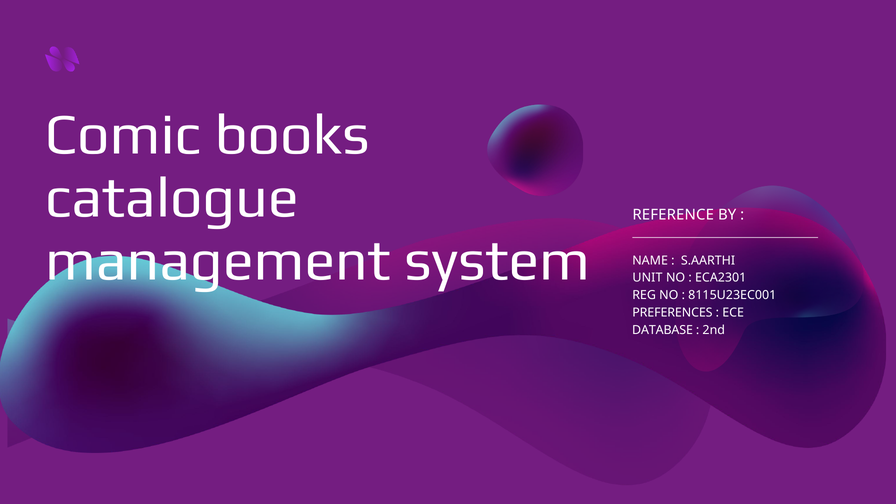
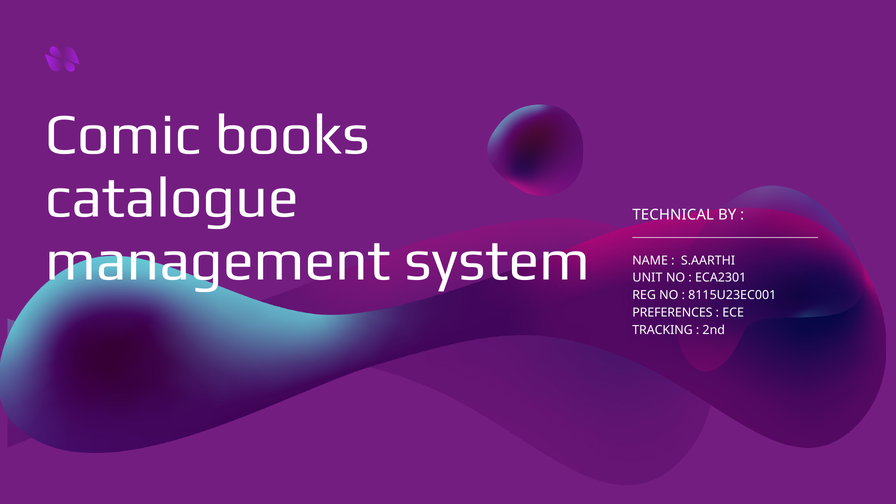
REFERENCE: REFERENCE -> TECHNICAL (673, 215)
DATABASE: DATABASE -> TRACKING (663, 330)
